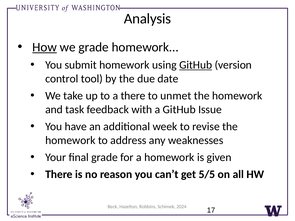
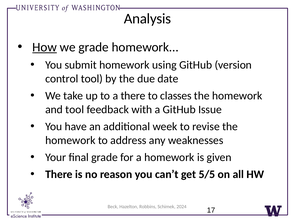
GitHub underline: present -> none (196, 65)
unmet: unmet -> classes (176, 96)
and task: task -> tool (75, 110)
